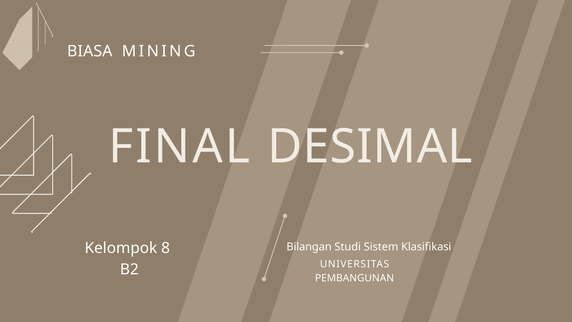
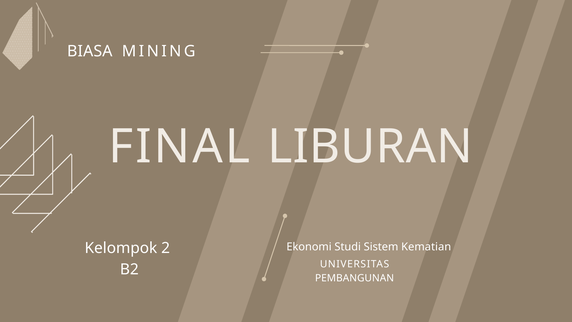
DESIMAL: DESIMAL -> LIBURAN (370, 147)
8: 8 -> 2 (166, 248)
Bilangan: Bilangan -> Ekonomi (309, 247)
Klasifikasi: Klasifikasi -> Kematian (426, 247)
